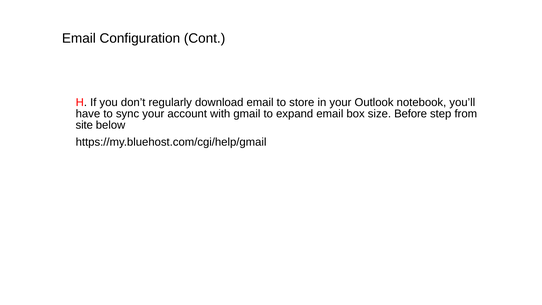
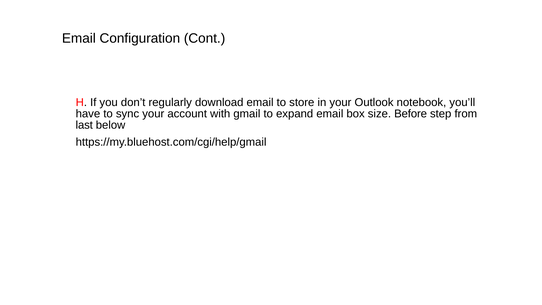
site: site -> last (84, 125)
